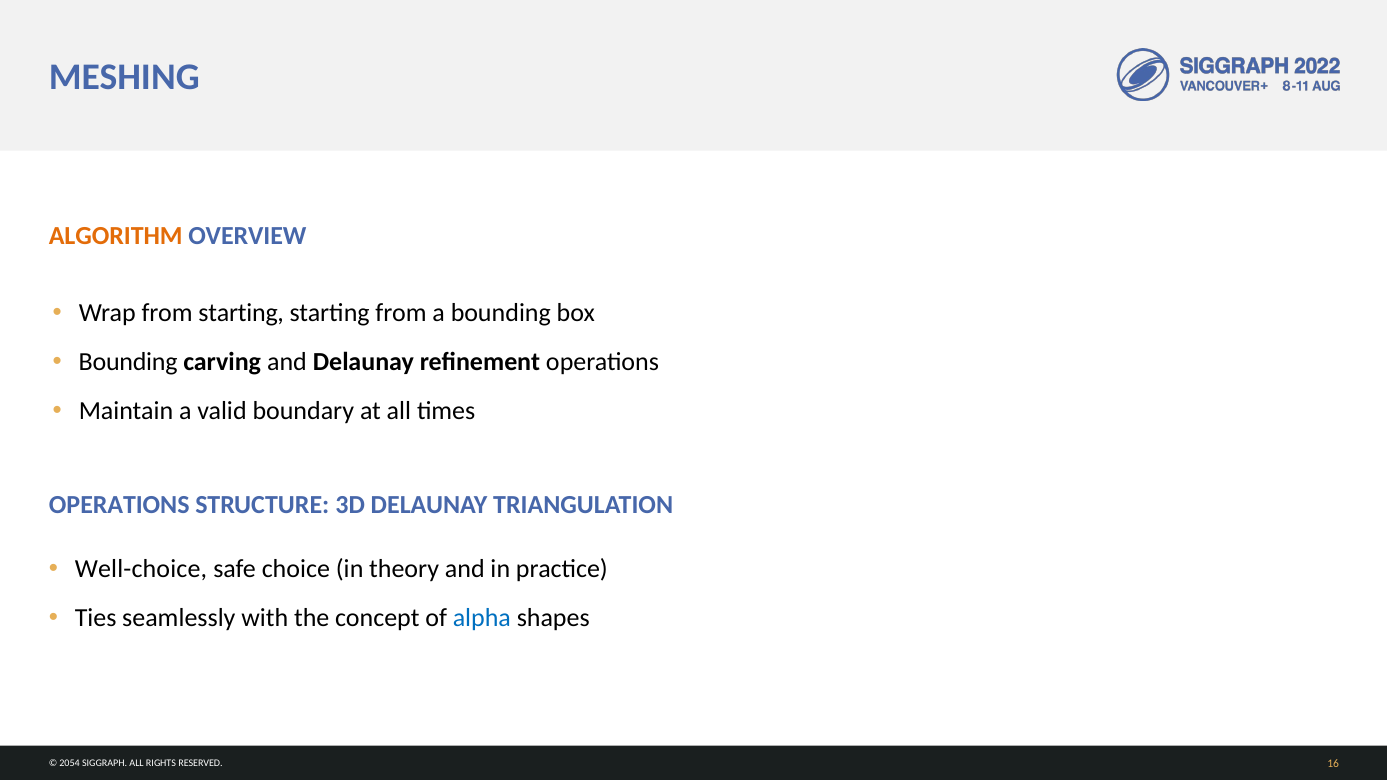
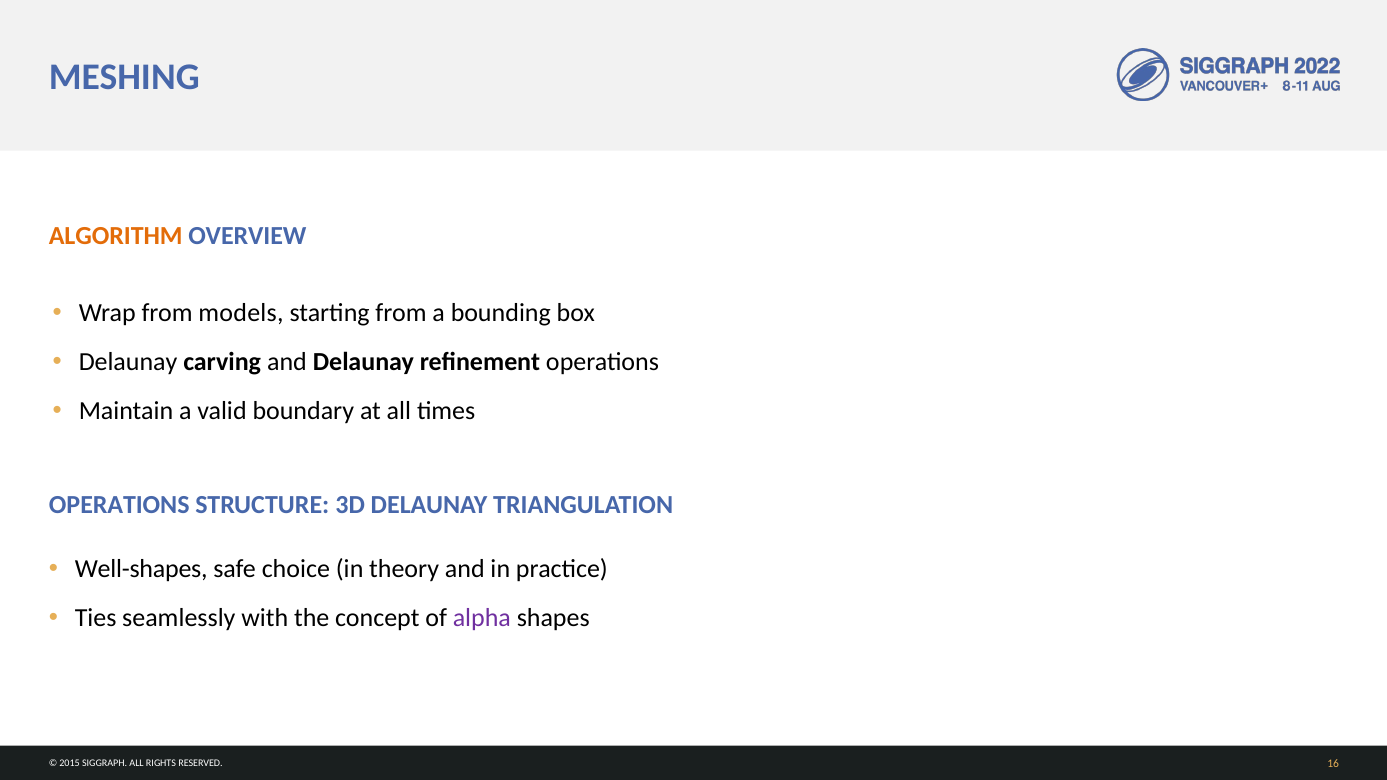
from starting: starting -> models (241, 313)
Bounding: Bounding -> Delaunay (128, 362)
Well-choice: Well-choice -> Well-shapes (141, 569)
alpha colour: blue -> purple (482, 618)
2054: 2054 -> 2015 (70, 764)
